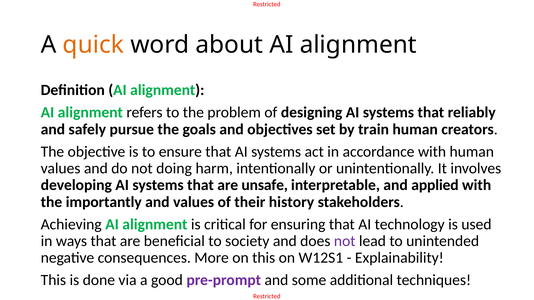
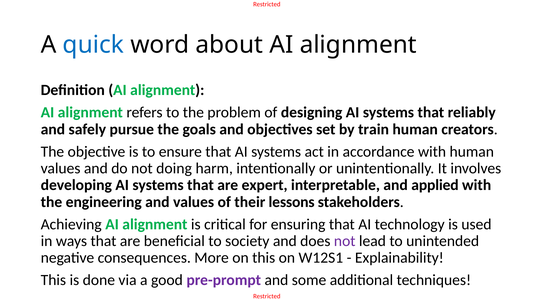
quick colour: orange -> blue (93, 45)
unsafe: unsafe -> expert (265, 185)
importantly: importantly -> engineering (104, 202)
history: history -> lessons (292, 202)
